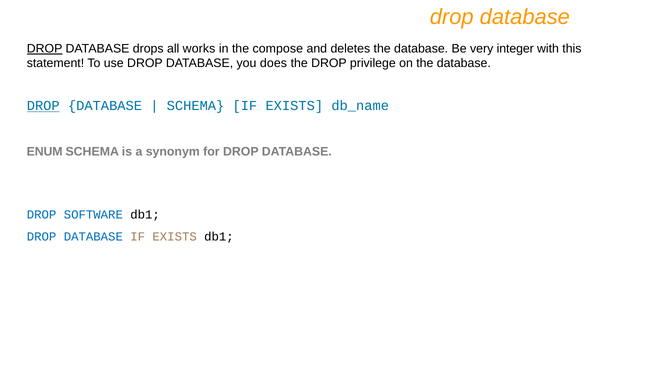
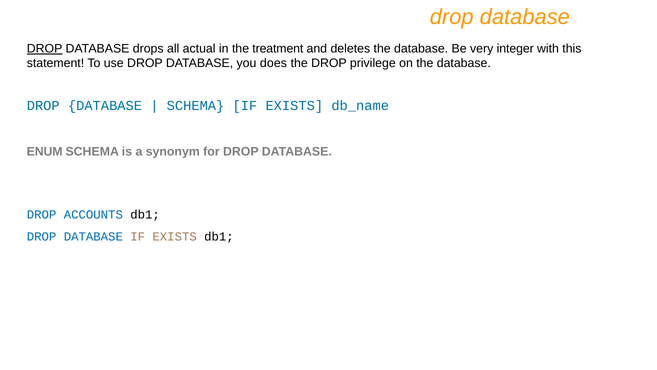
works: works -> actual (199, 49)
compose: compose -> treatment (278, 49)
DROP underline: present -> none (43, 106)
SOFTWARE: SOFTWARE -> ACCOUNTS (93, 214)
